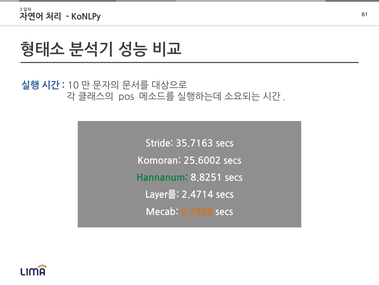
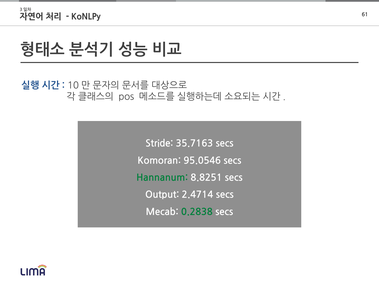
25.6002: 25.6002 -> 95.0546 (202, 160)
Layer를: Layer를 -> Output (162, 194)
0.2838 colour: orange -> green (197, 211)
